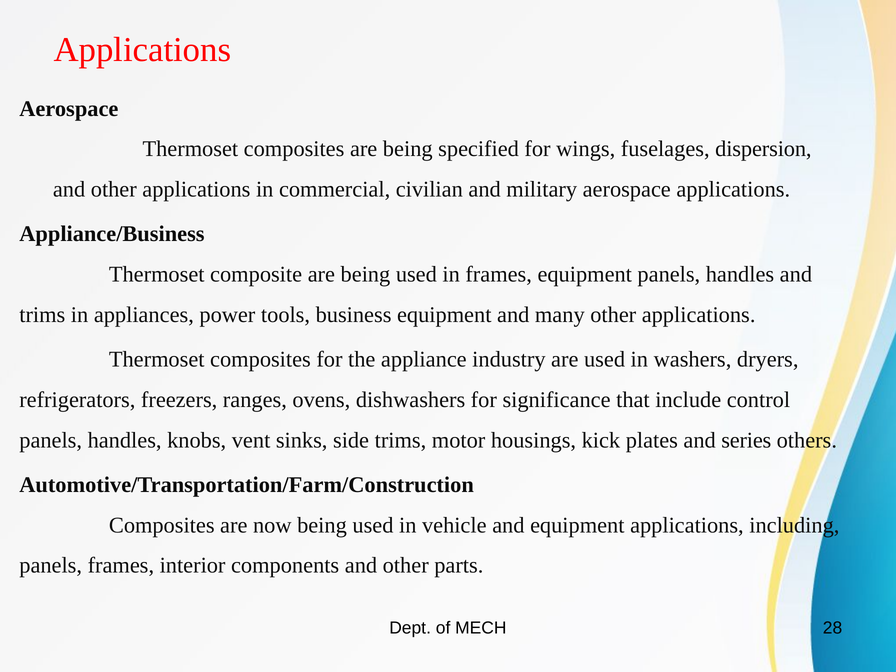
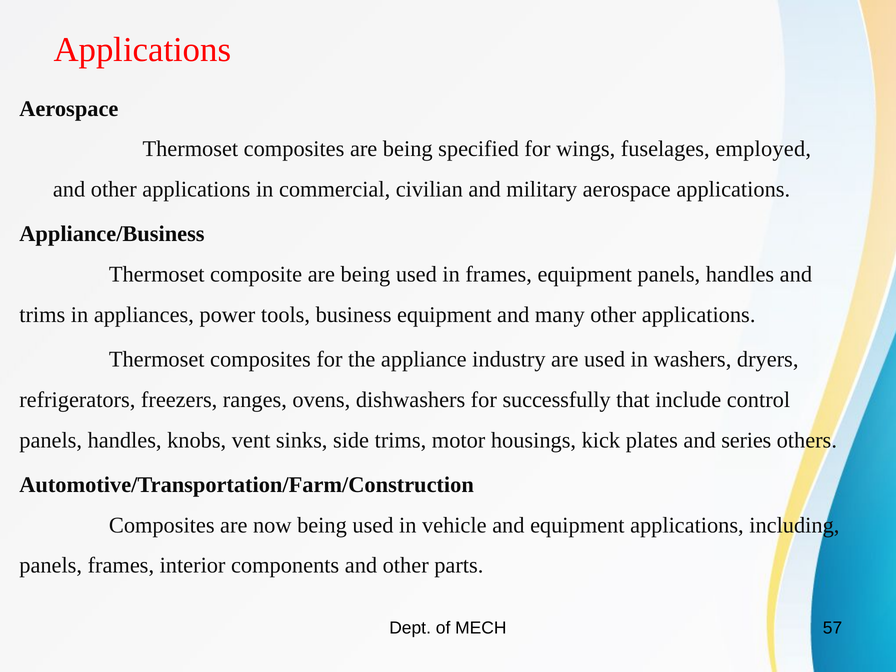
dispersion: dispersion -> employed (763, 149)
significance: significance -> successfully (557, 400)
28: 28 -> 57 (833, 628)
